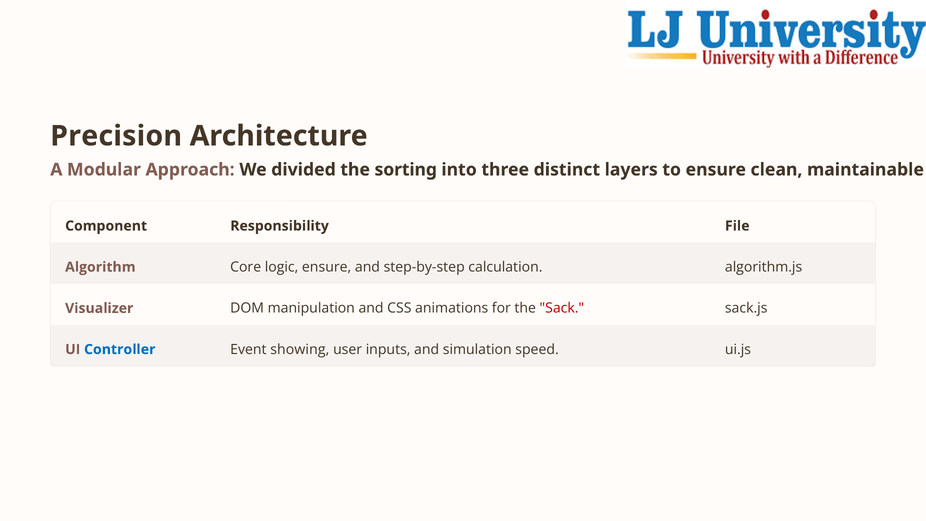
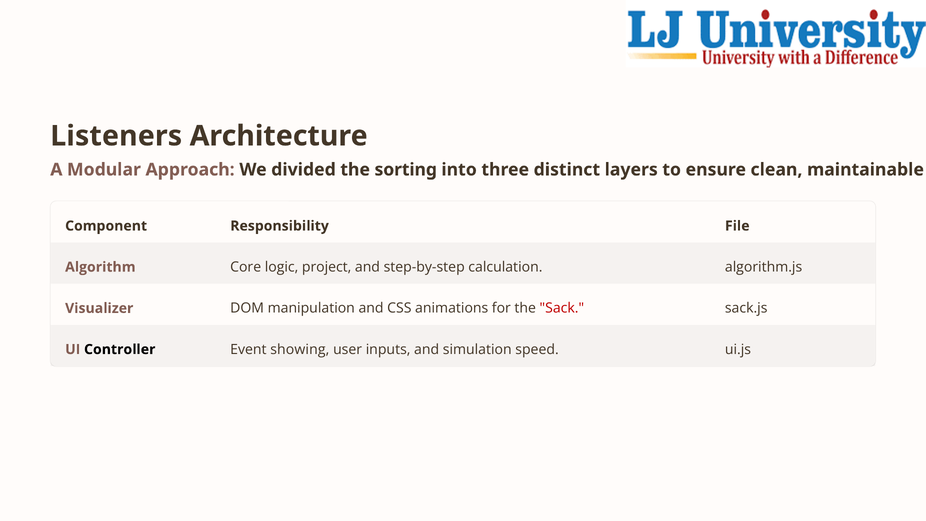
Precision: Precision -> Listeners (116, 136)
logic ensure: ensure -> project (327, 267)
Controller colour: blue -> black (120, 349)
